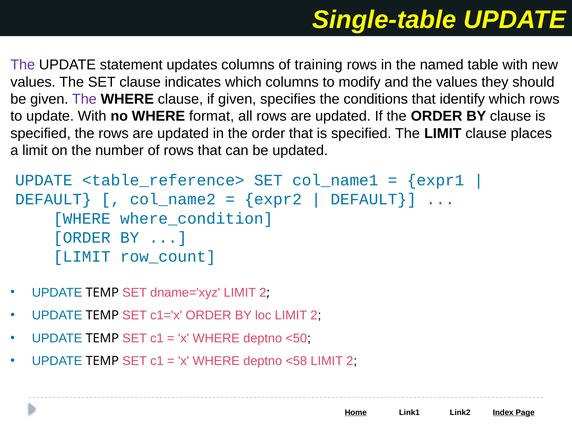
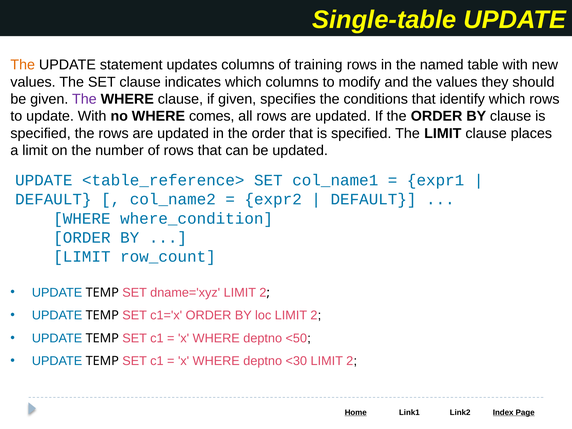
The colour: purple -> orange (23, 65)
format: format -> comes (212, 116)
<58: <58 -> <30 (296, 361)
